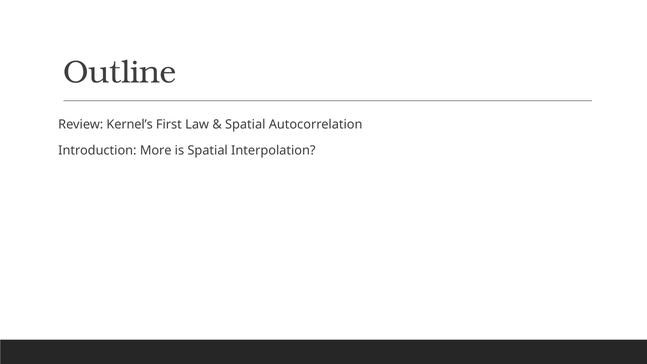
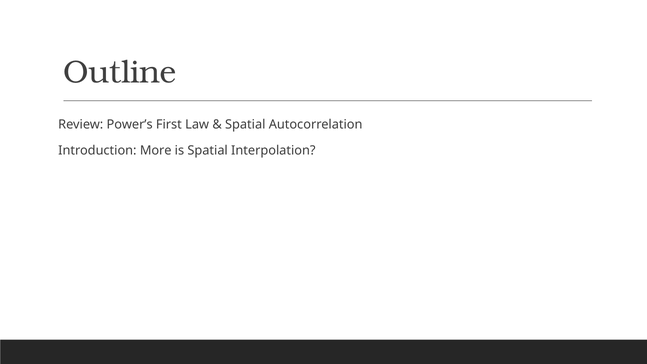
Kernel’s: Kernel’s -> Power’s (130, 124)
